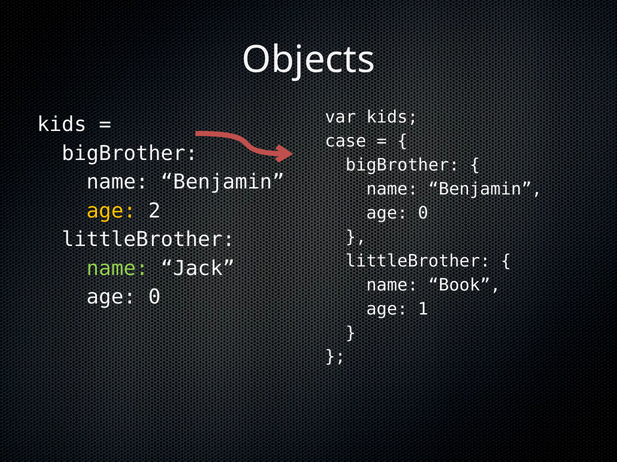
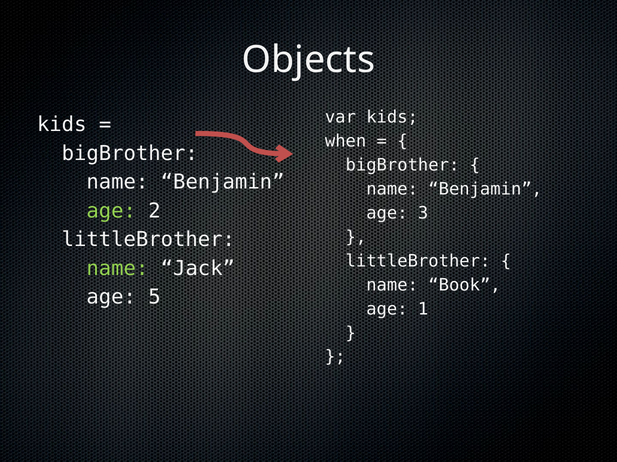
case: case -> when (346, 141)
age colour: yellow -> light green (111, 211)
0: 0 -> 3 (423, 213)
0: 0 -> 5 (155, 298)
